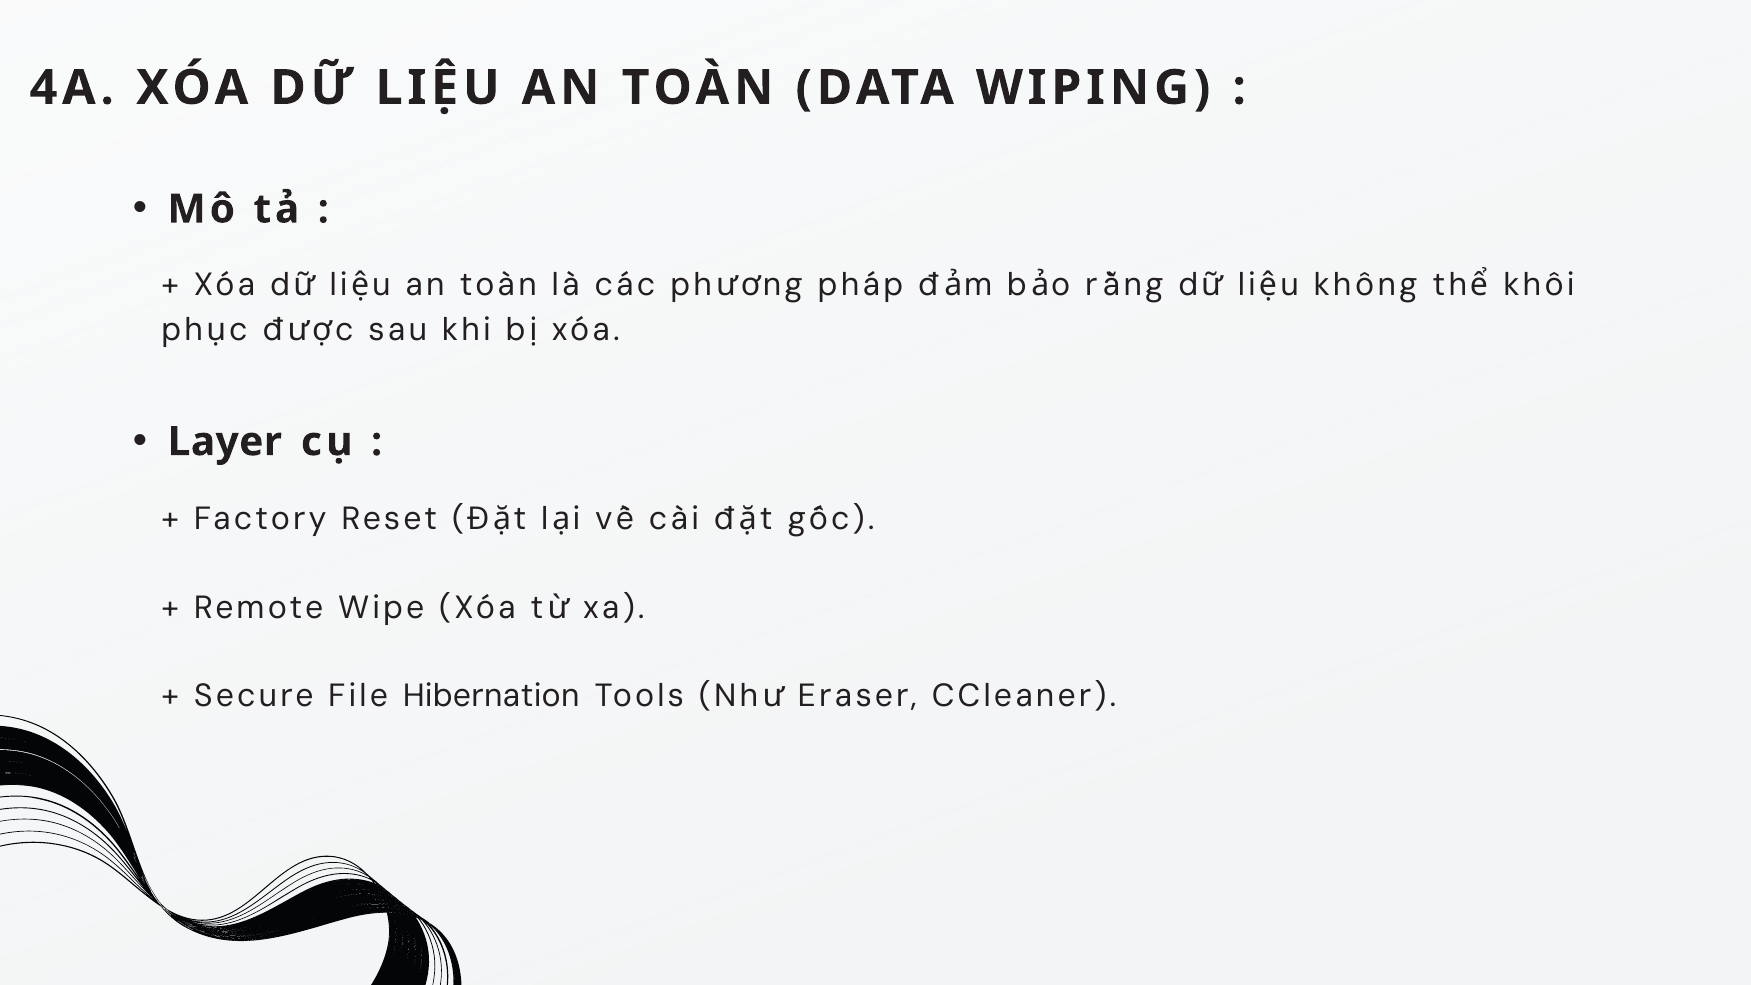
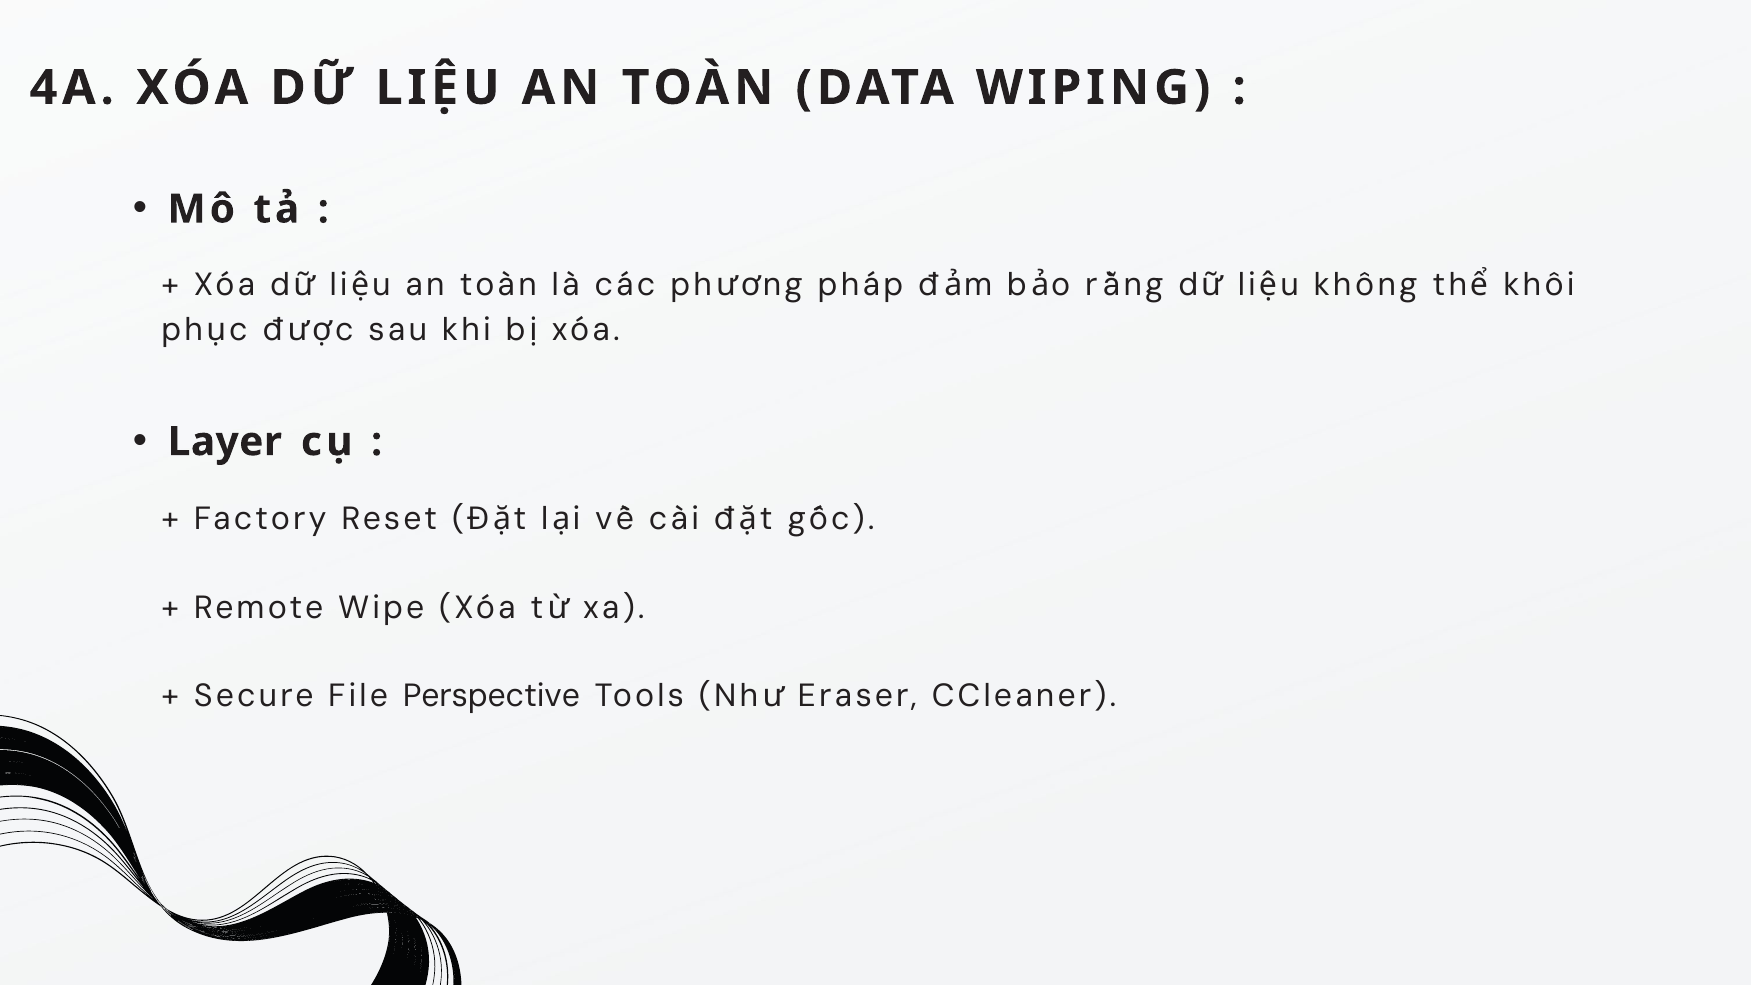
Hibernation: Hibernation -> Perspective (491, 696)
